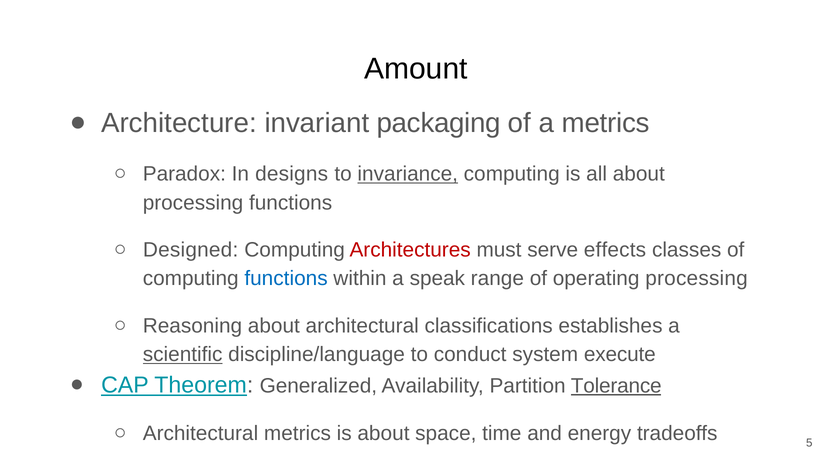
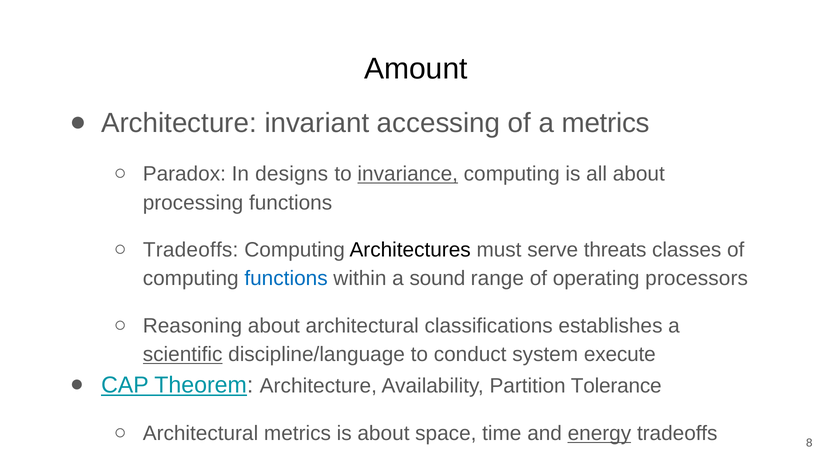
packaging: packaging -> accessing (439, 123)
Designed: Designed -> Tradeoffs (191, 250)
Architectures colour: red -> black (410, 250)
effects: effects -> threats (615, 250)
speak: speak -> sound (437, 279)
operating processing: processing -> processors (697, 279)
Theorem Generalized: Generalized -> Architecture (318, 386)
Tolerance underline: present -> none (616, 386)
energy underline: none -> present (599, 434)
5: 5 -> 8 (809, 443)
